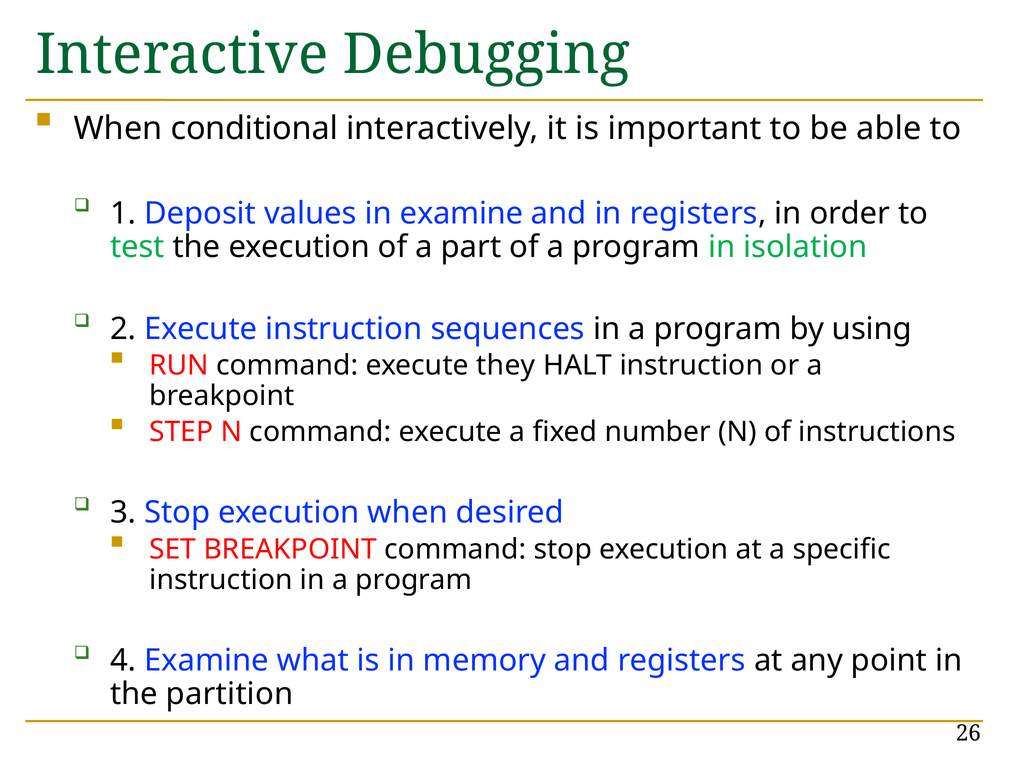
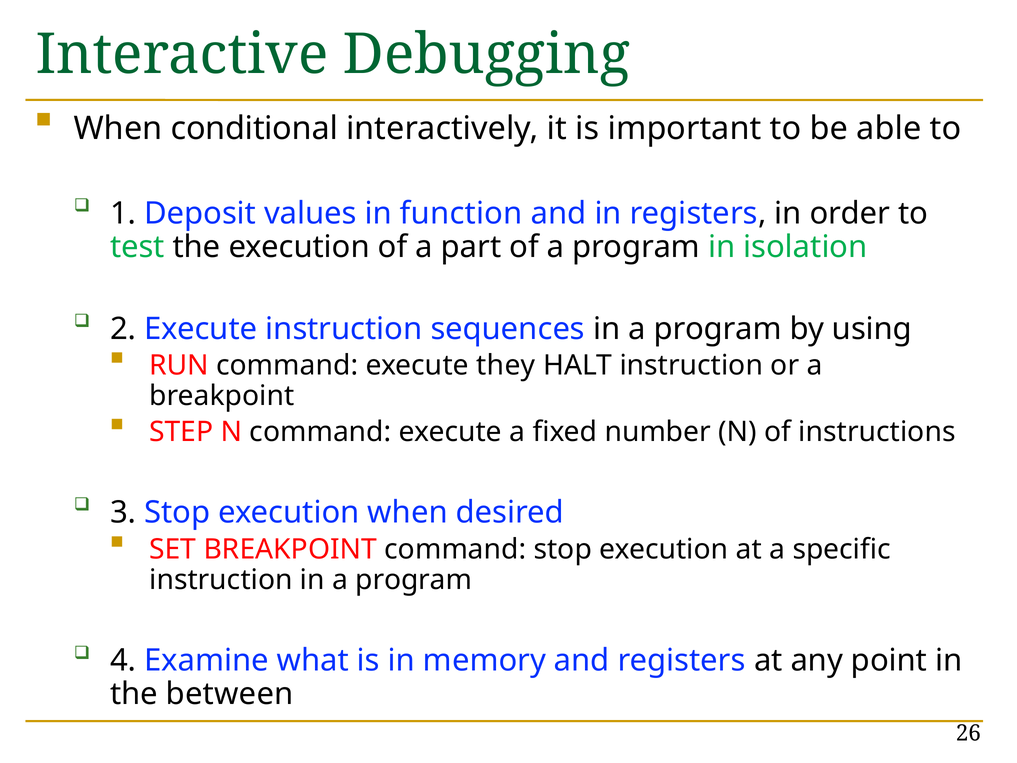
in examine: examine -> function (461, 213)
partition: partition -> between (230, 694)
